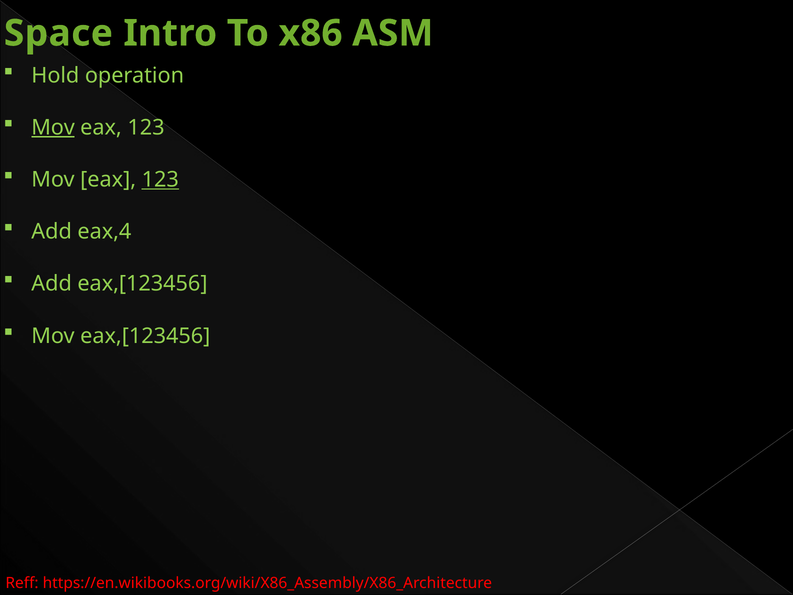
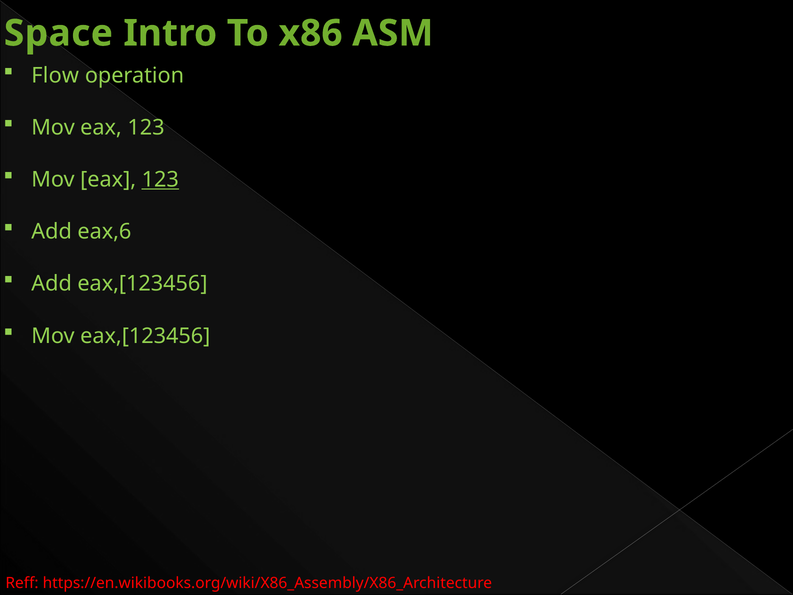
Hold: Hold -> Flow (55, 75)
Mov underline: present -> none (53, 127)
eax,4: eax,4 -> eax,6 (104, 232)
